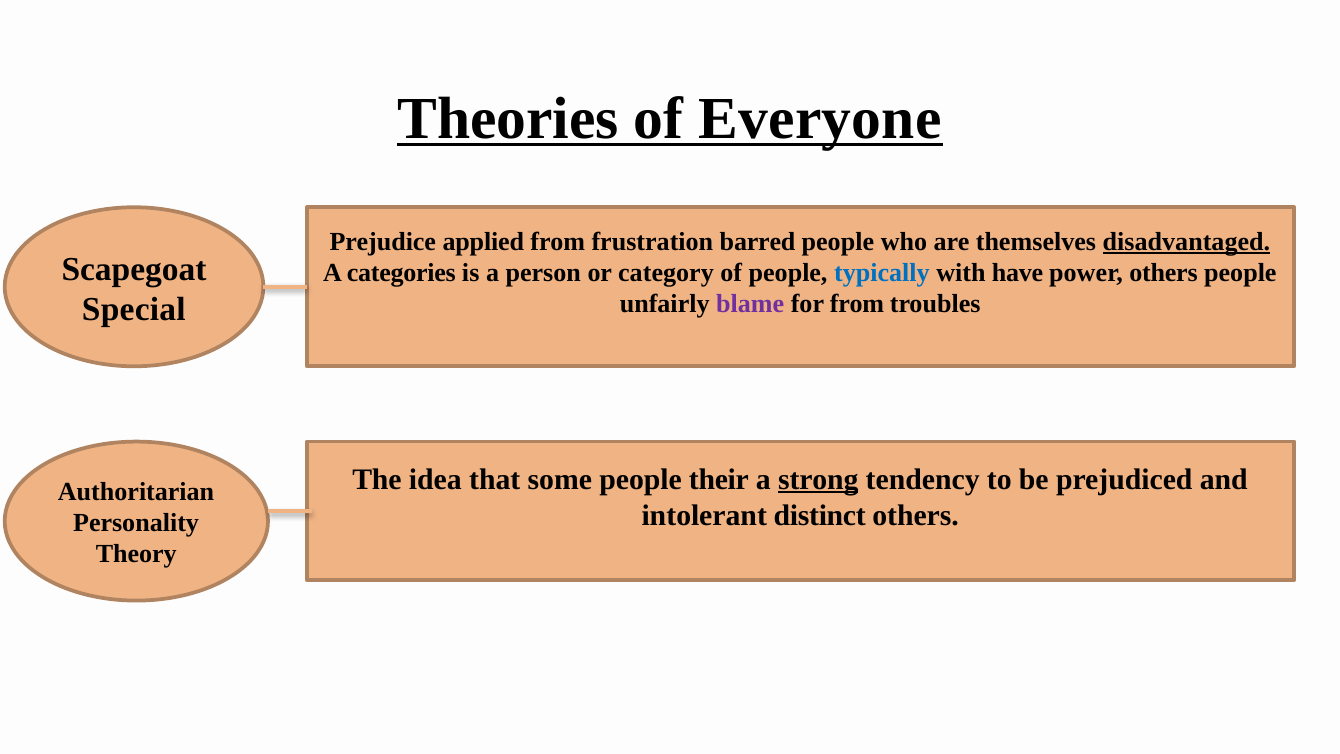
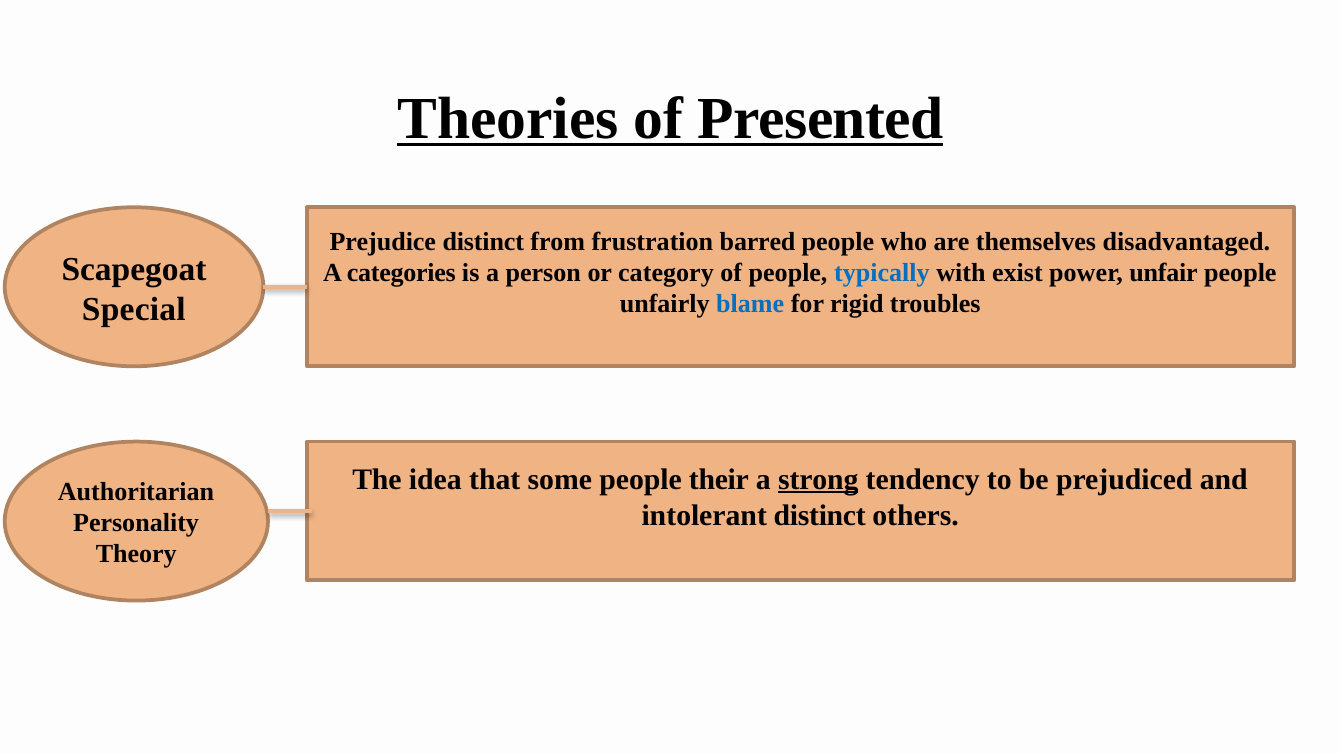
Everyone: Everyone -> Presented (820, 119)
Prejudice applied: applied -> distinct (483, 242)
disadvantaged underline: present -> none (1186, 242)
have: have -> exist (1017, 273)
power others: others -> unfair (1164, 273)
blame colour: purple -> blue (750, 304)
for from: from -> rigid (857, 304)
